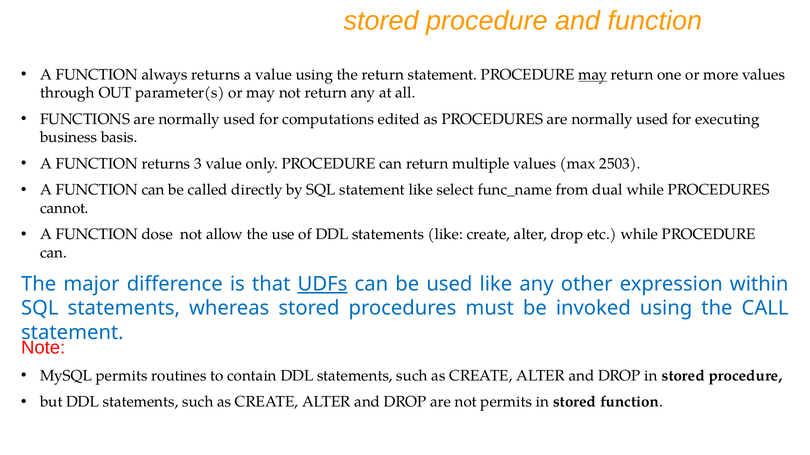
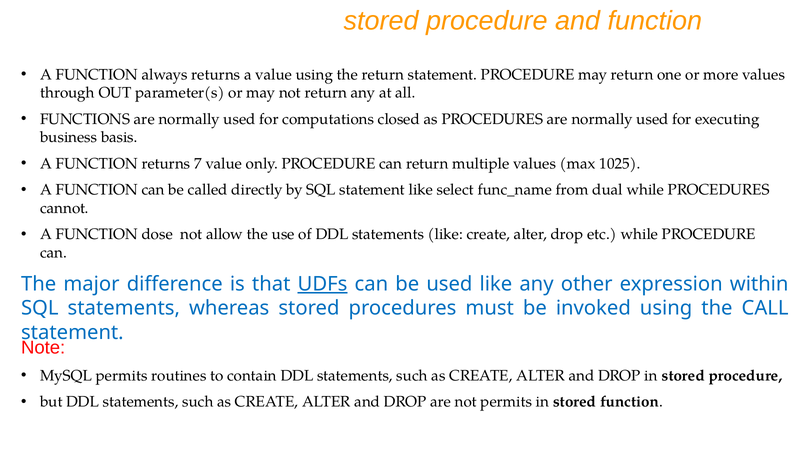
may underline: present -> none (593, 75)
edited: edited -> closed (399, 119)
3: 3 -> 7 (198, 164)
2503: 2503 -> 1025 (620, 164)
